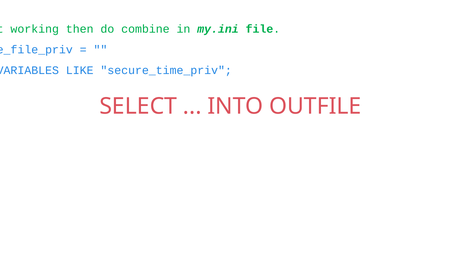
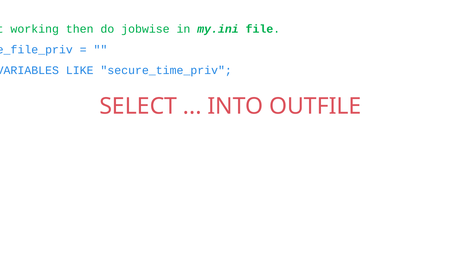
combine: combine -> jobwise (145, 29)
